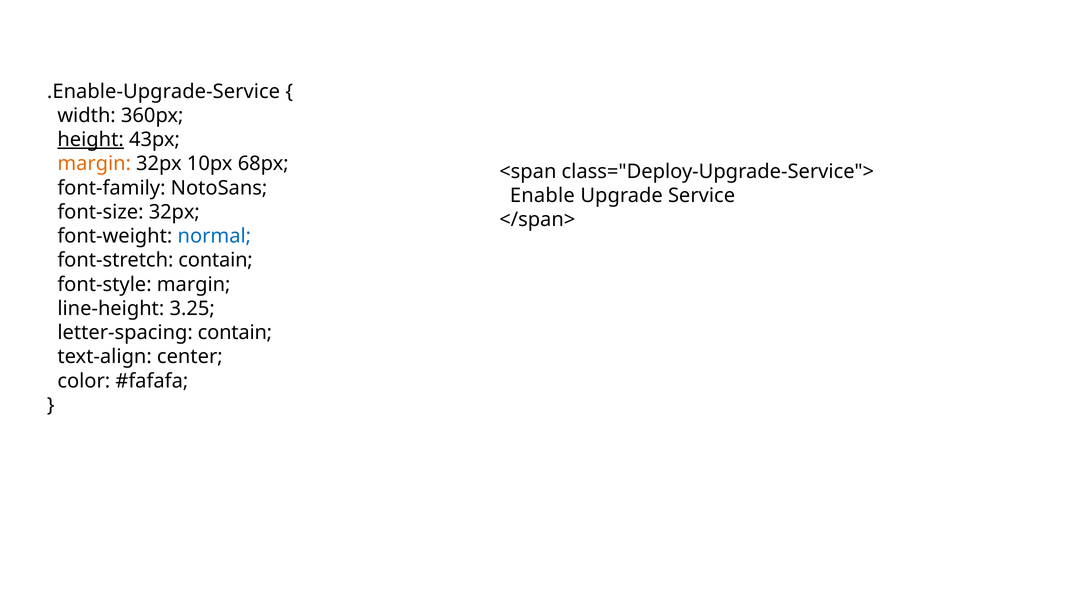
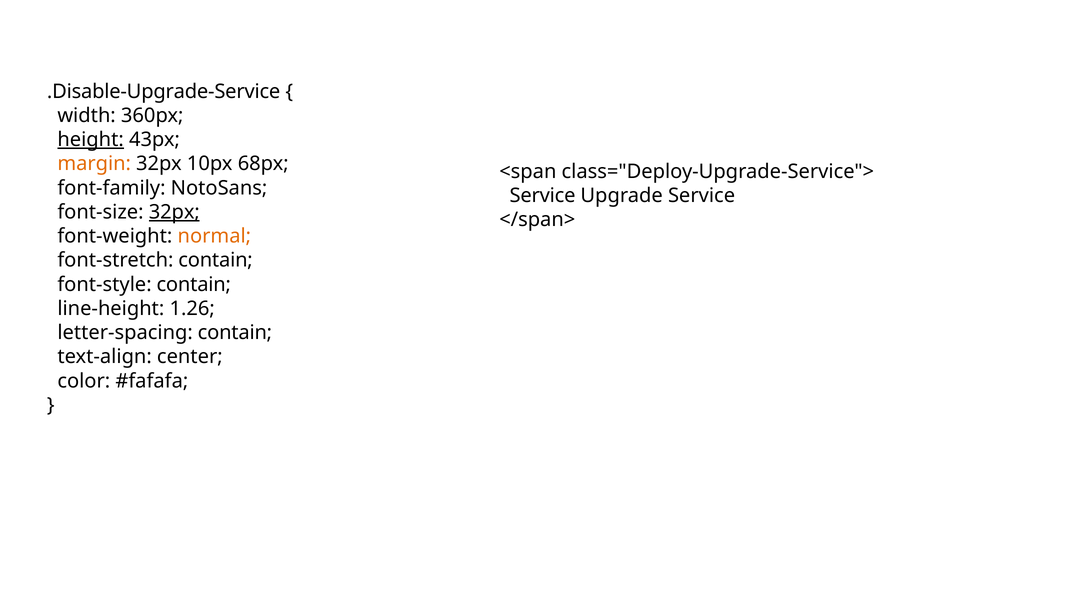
.Enable-Upgrade-Service: .Enable-Upgrade-Service -> .Disable-Upgrade-Service (164, 92)
Enable: Enable -> Service (543, 196)
32px underline: none -> present (174, 212)
normal colour: blue -> orange (214, 236)
font-style margin: margin -> contain (194, 285)
3.25: 3.25 -> 1.26 (192, 309)
